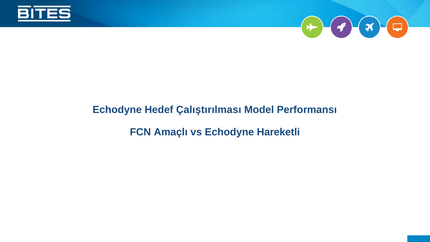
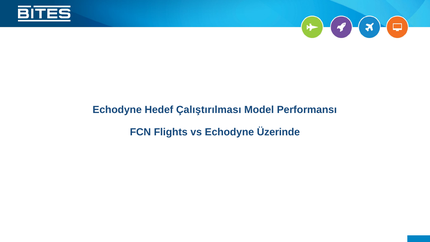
Amaçlı: Amaçlı -> Flights (171, 132)
Hareketli: Hareketli -> Üzerinde (278, 132)
